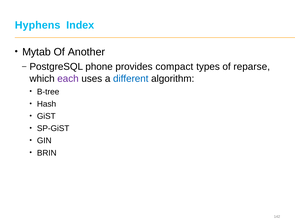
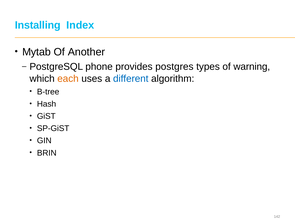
Hyphens: Hyphens -> Installing (38, 25)
compact: compact -> postgres (174, 67)
reparse: reparse -> warning (252, 67)
each colour: purple -> orange (68, 78)
